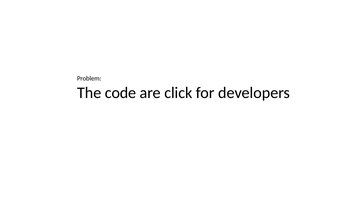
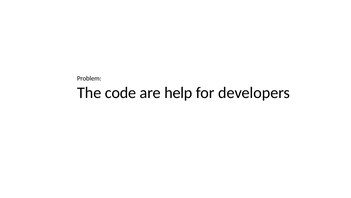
click: click -> help (178, 92)
